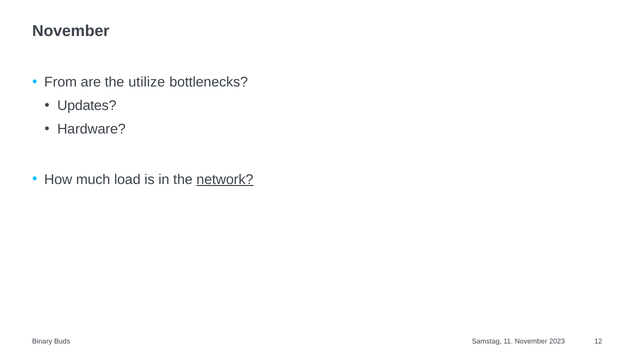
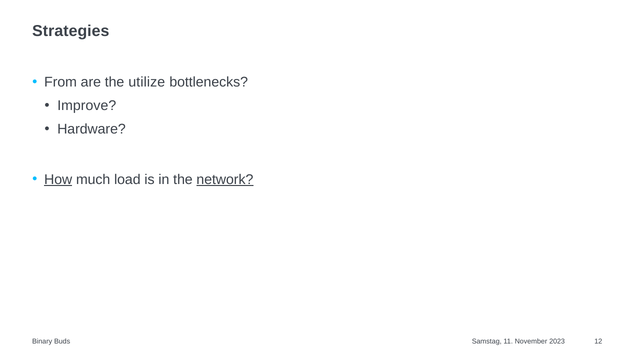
November: November -> Strategies (71, 31)
Updates: Updates -> Improve (87, 106)
How underline: none -> present (58, 180)
